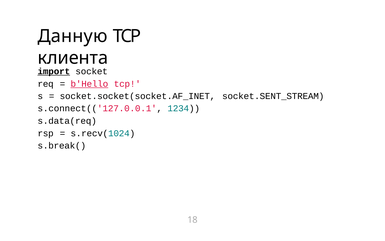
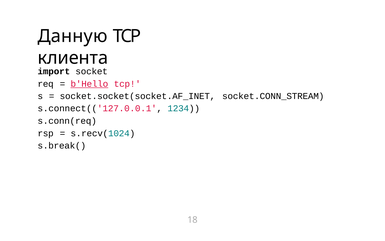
import underline: present -> none (54, 71)
socket.SENT_STREAM: socket.SENT_STREAM -> socket.CONN_STREAM (273, 96)
s.data(req: s.data(req -> s.conn(req (67, 121)
